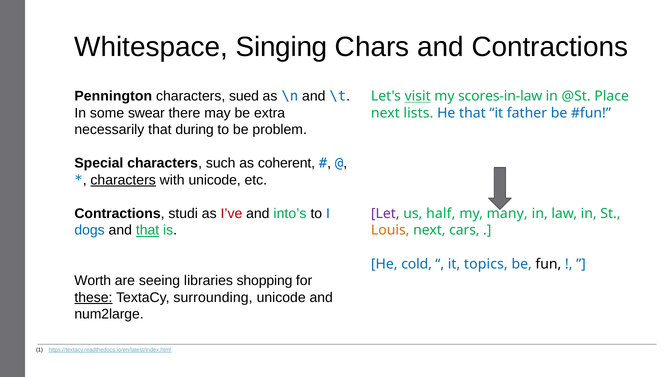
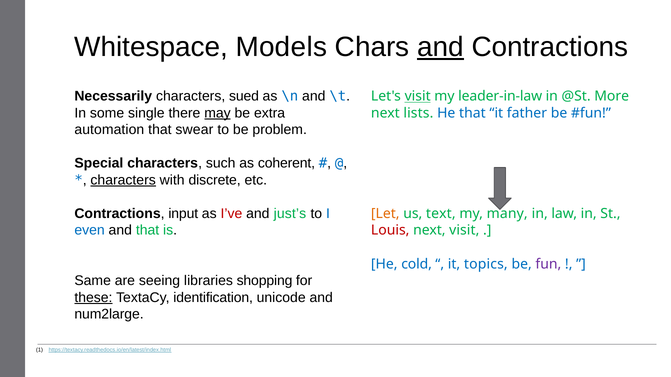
Singing: Singing -> Models (281, 47)
and underline: none -> present (440, 47)
Pennington: Pennington -> Necessarily (113, 96)
scores-in-law: scores-in-law -> leader-in-law (500, 96)
Place: Place -> More (612, 96)
swear: swear -> single (146, 113)
may underline: none -> present (217, 113)
necessarily: necessarily -> automation (109, 130)
during: during -> swear (194, 130)
with unicode: unicode -> discrete (215, 180)
studi: studi -> input (183, 214)
into’s: into’s -> just’s (290, 214)
Let colour: purple -> orange (385, 214)
half: half -> text (441, 214)
dogs: dogs -> even (90, 231)
that underline: present -> none (148, 231)
Louis colour: orange -> red (390, 231)
next cars: cars -> visit (464, 231)
fun colour: black -> purple (548, 264)
Worth: Worth -> Same (93, 281)
surrounding: surrounding -> identification (213, 298)
